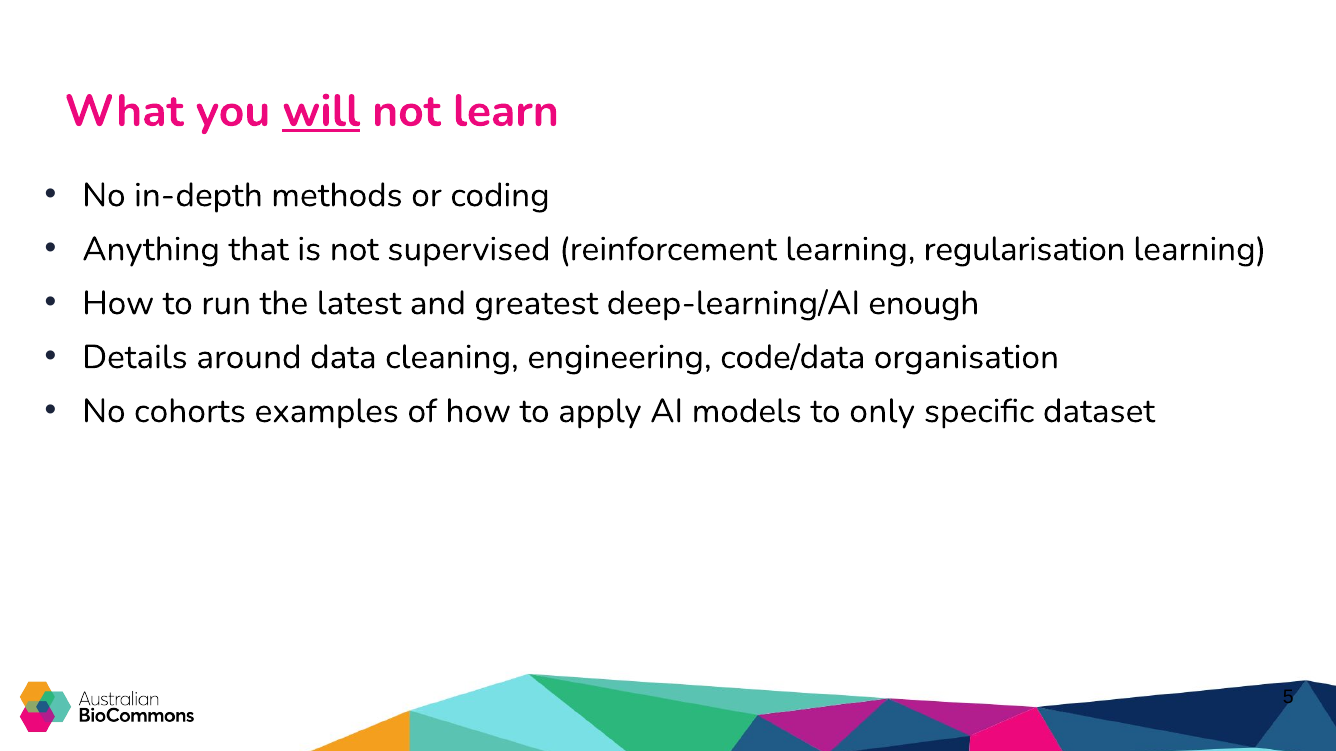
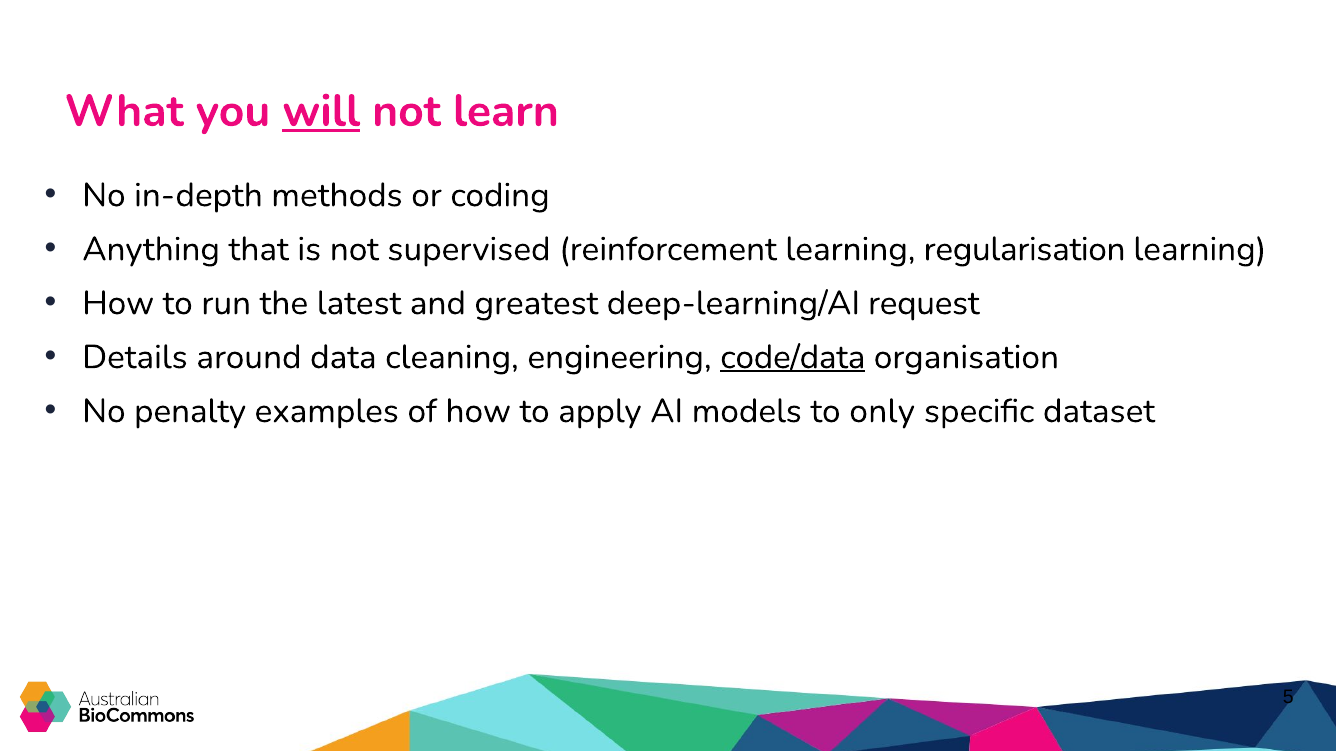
enough: enough -> request (924, 303)
code/data underline: none -> present (793, 357)
cohorts: cohorts -> penalty (190, 411)
